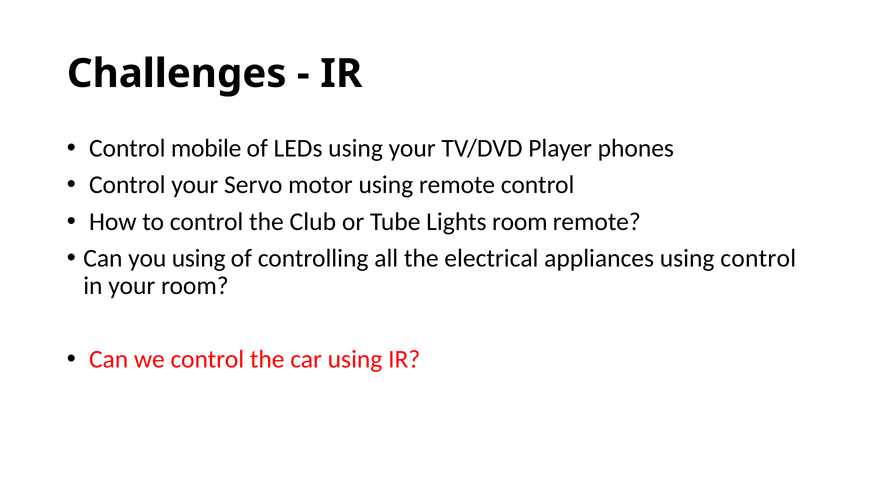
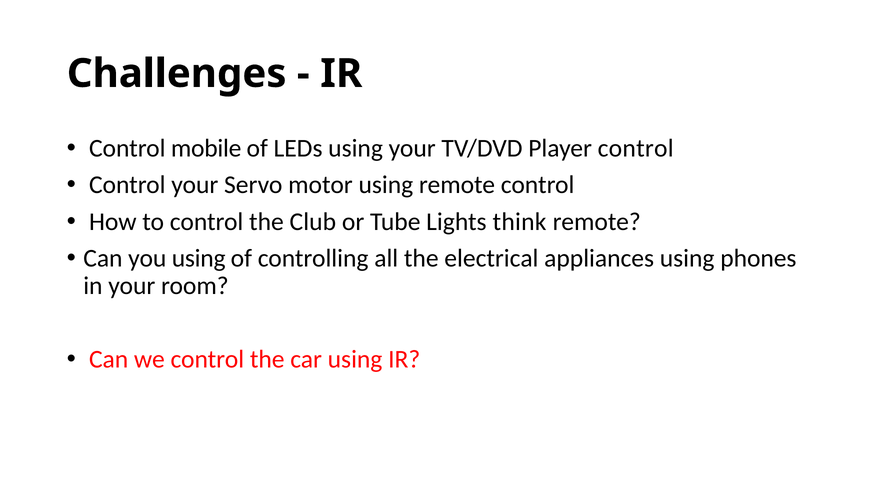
Player phones: phones -> control (636, 148)
Lights room: room -> think (520, 222)
using control: control -> phones (758, 259)
